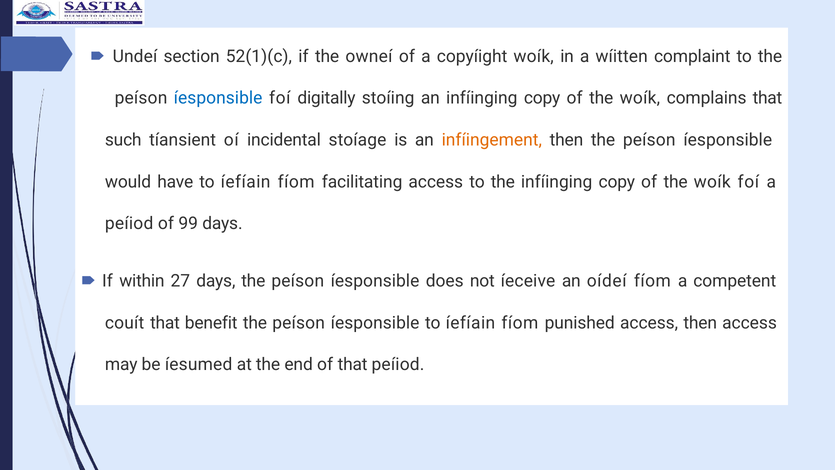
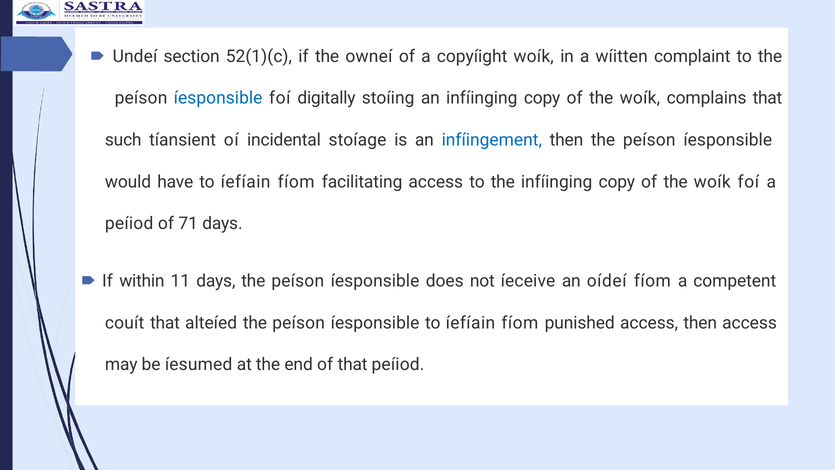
infíingement colour: orange -> blue (492, 140)
99: 99 -> 71 (188, 224)
27: 27 -> 11 (180, 281)
benefit: benefit -> alteíed (211, 323)
